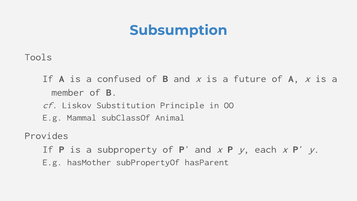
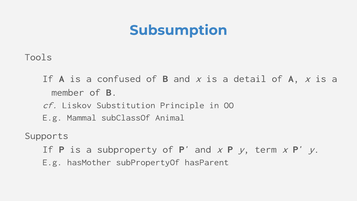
future: future -> detail (250, 79)
Provides: Provides -> Supports (46, 136)
each: each -> term (266, 149)
